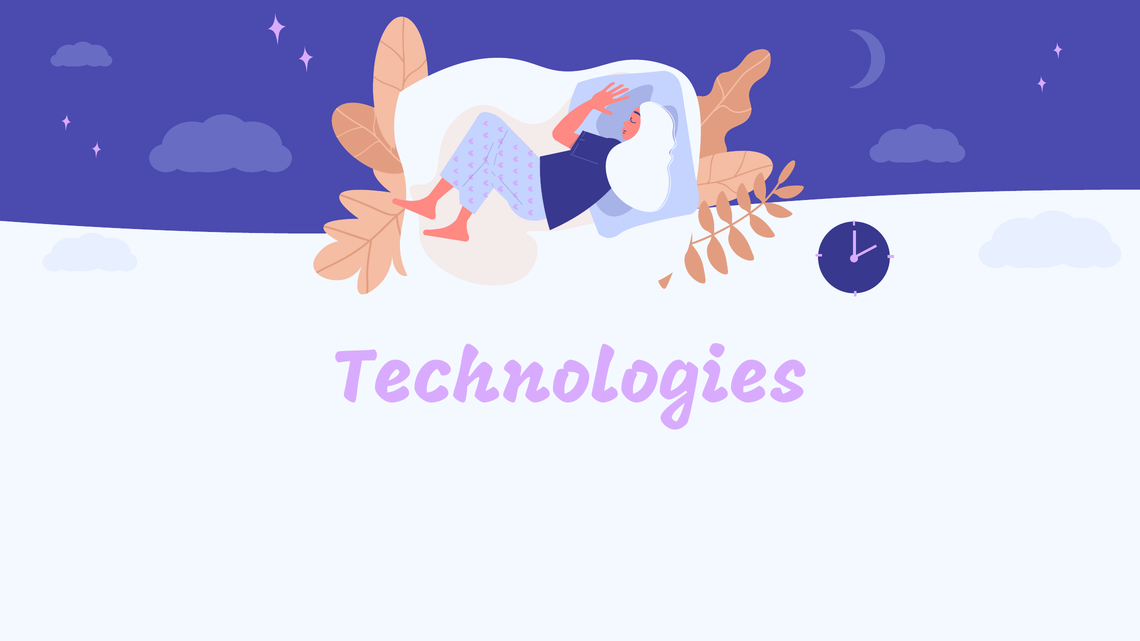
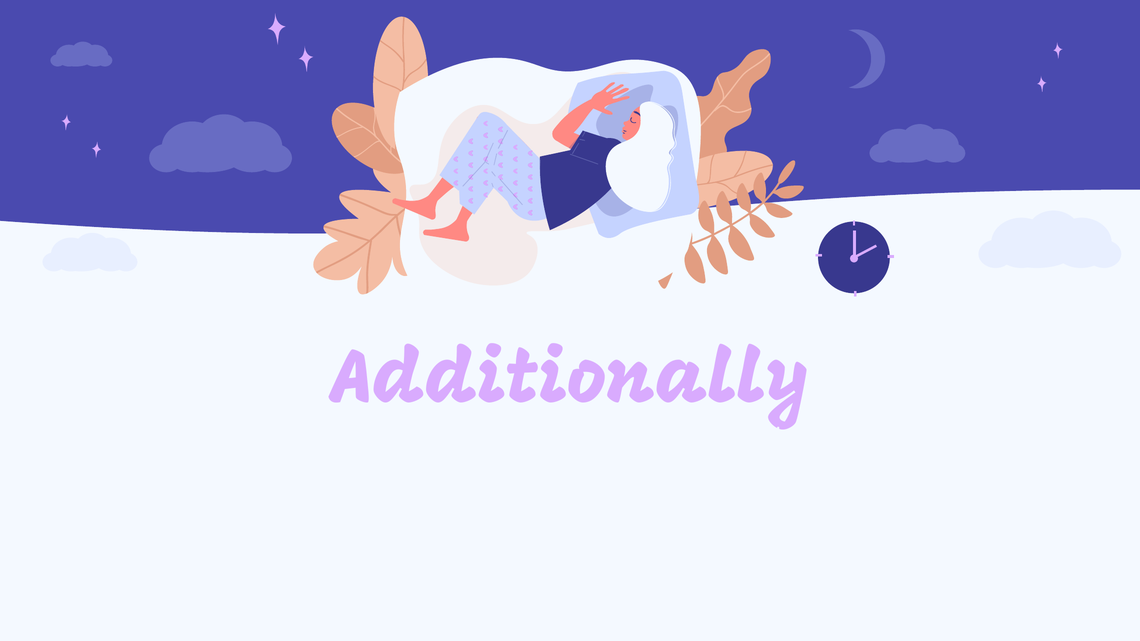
Technologies: Technologies -> Additionally (570, 378)
